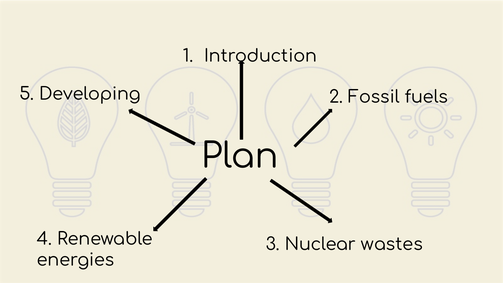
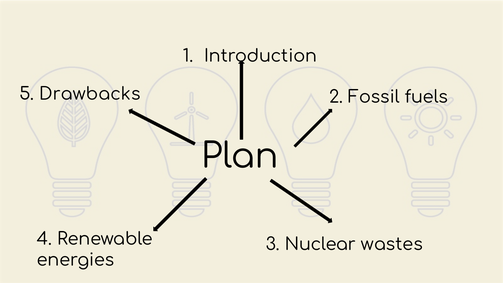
Developing: Developing -> Drawbacks (90, 94)
